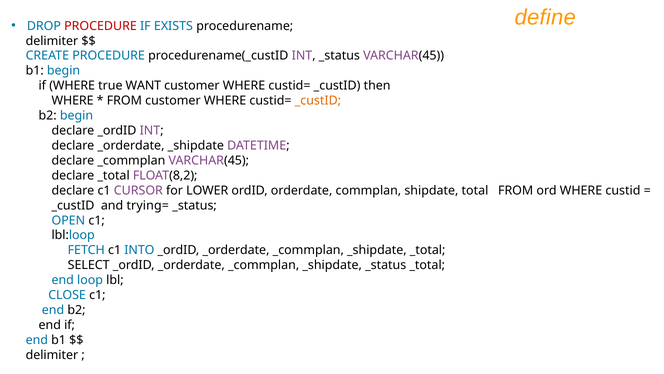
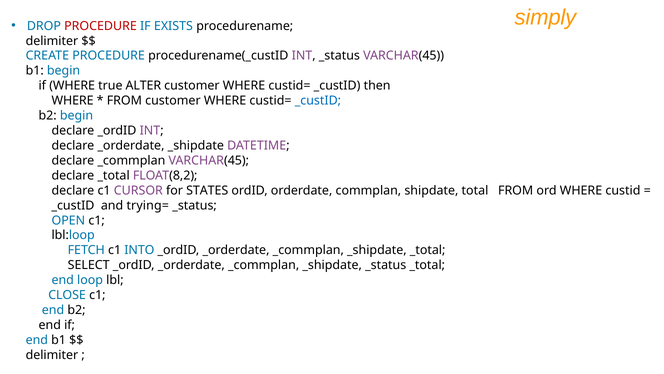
define: define -> simply (545, 17)
WANT: WANT -> ALTER (143, 86)
_custID colour: orange -> blue (318, 101)
LOWER: LOWER -> STATES (207, 190)
